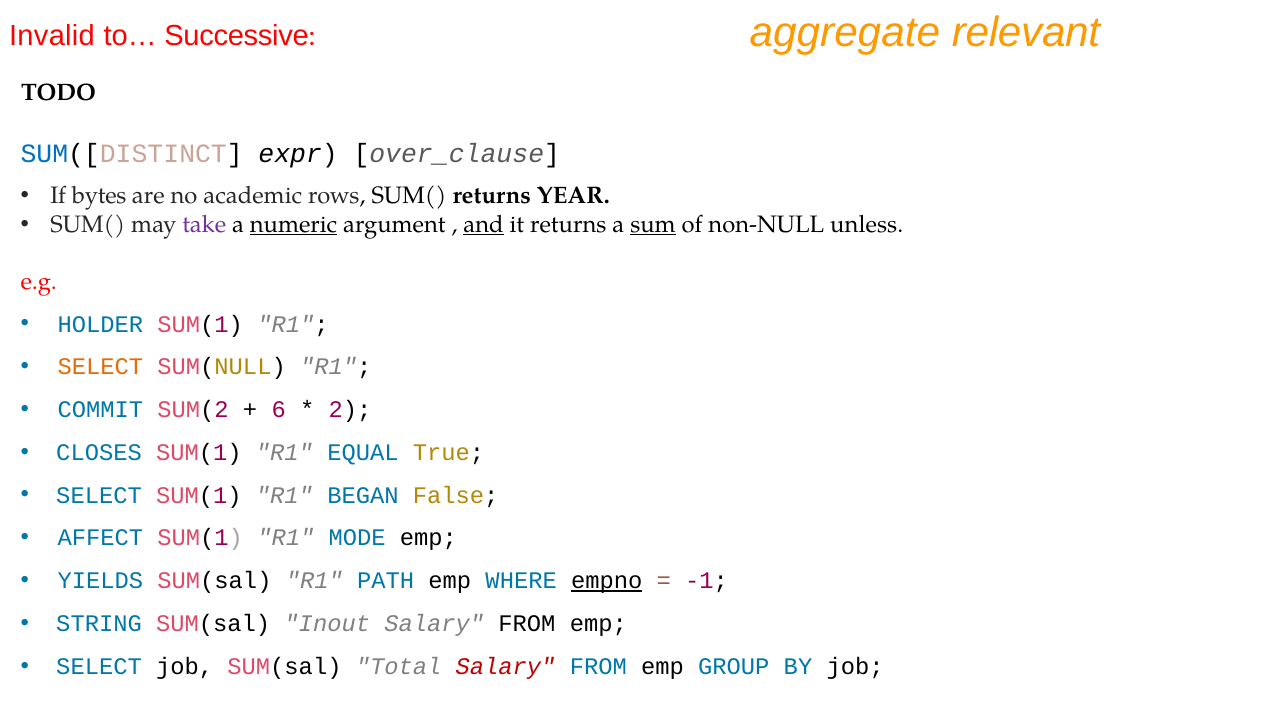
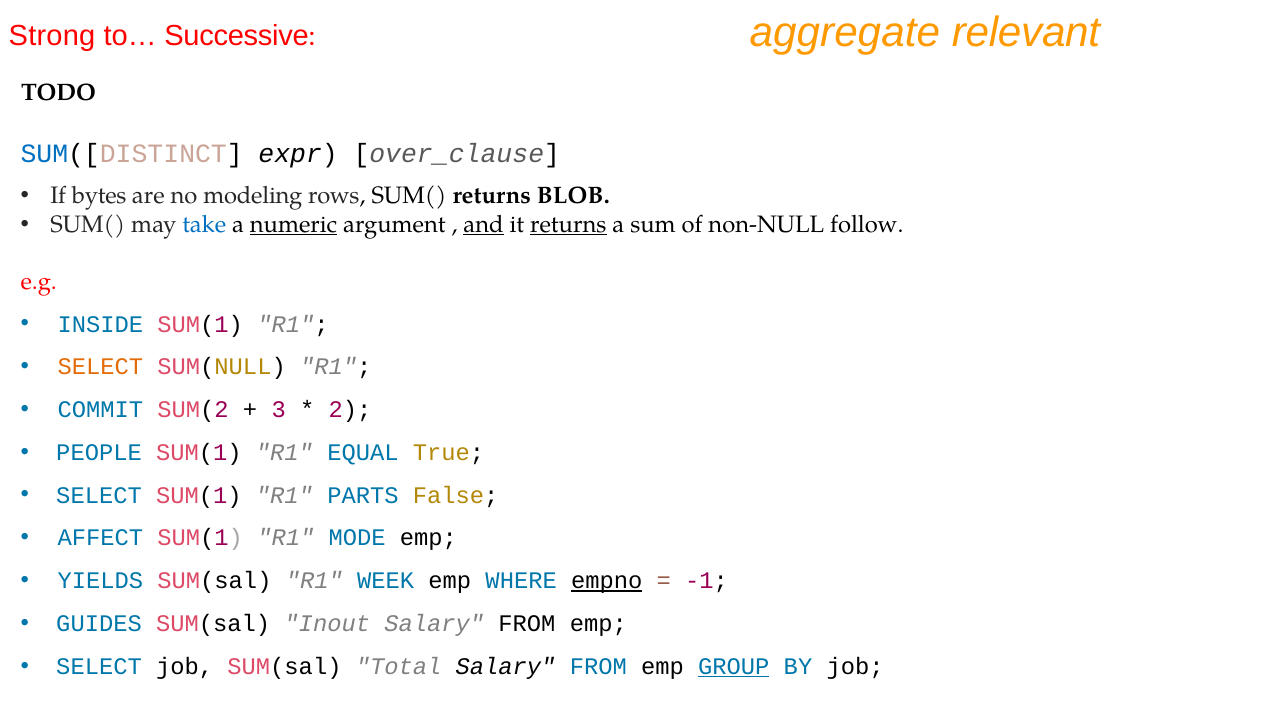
Invalid: Invalid -> Strong (52, 36)
academic: academic -> modeling (253, 196)
YEAR: YEAR -> BLOB (573, 196)
take colour: purple -> blue (204, 225)
returns underline: none -> present (568, 225)
sum underline: present -> none (653, 225)
unless: unless -> follow (867, 225)
HOLDER: HOLDER -> INSIDE (100, 324)
6: 6 -> 3 (279, 410)
CLOSES: CLOSES -> PEOPLE (99, 453)
BEGAN: BEGAN -> PARTS (363, 496)
PATH: PATH -> WEEK (386, 581)
STRING: STRING -> GUIDES (99, 624)
Salary colour: red -> black (506, 667)
GROUP underline: none -> present (734, 667)
